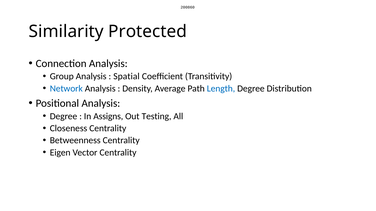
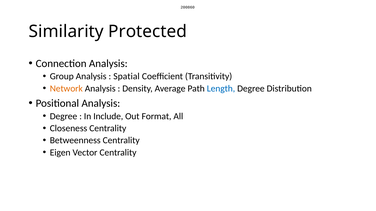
Network colour: blue -> orange (66, 89)
Assigns: Assigns -> Include (108, 117)
Testing: Testing -> Format (157, 117)
